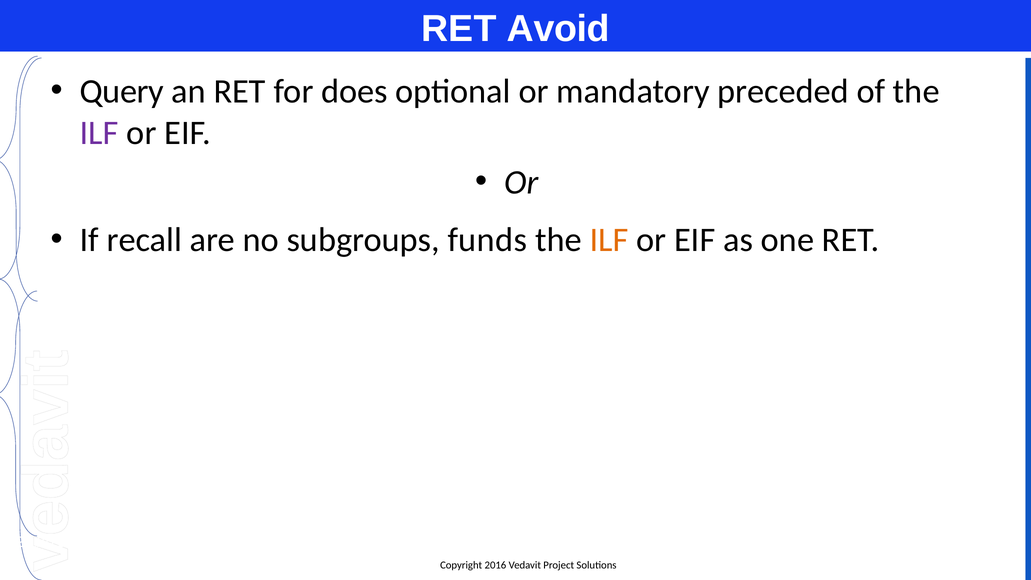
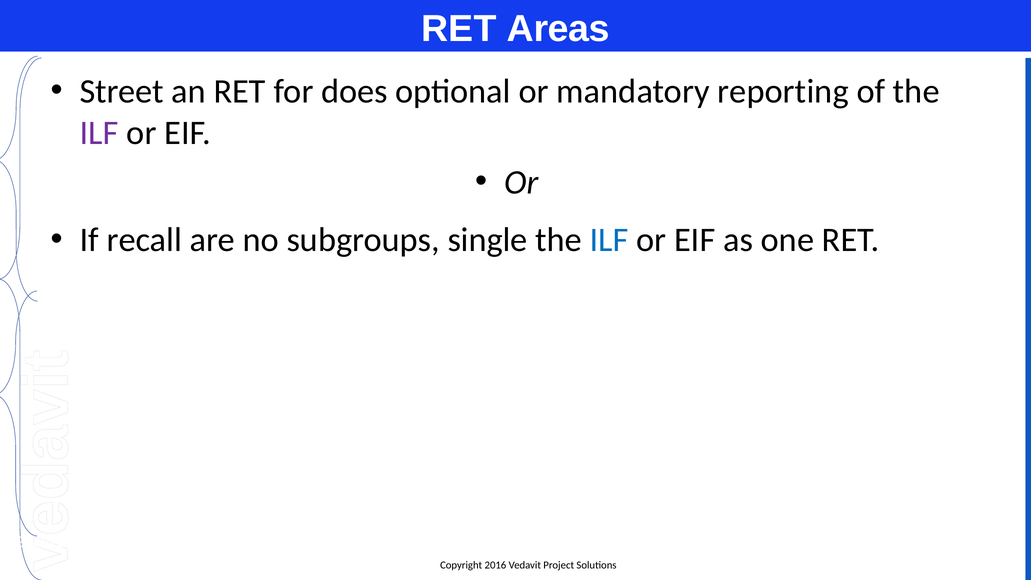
Avoid: Avoid -> Areas (558, 29)
Query: Query -> Street (122, 91)
preceded: preceded -> reporting (783, 91)
funds: funds -> single (488, 240)
ILF colour: orange -> blue (609, 240)
